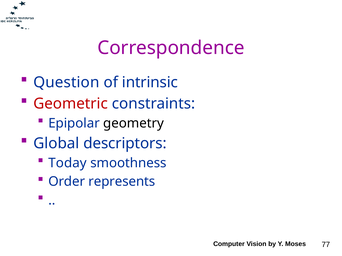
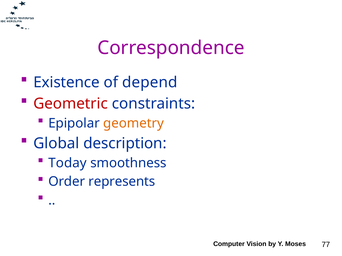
Question: Question -> Existence (67, 82)
intrinsic: intrinsic -> depend (150, 82)
geometry colour: black -> orange (134, 123)
descriptors: descriptors -> description (125, 144)
